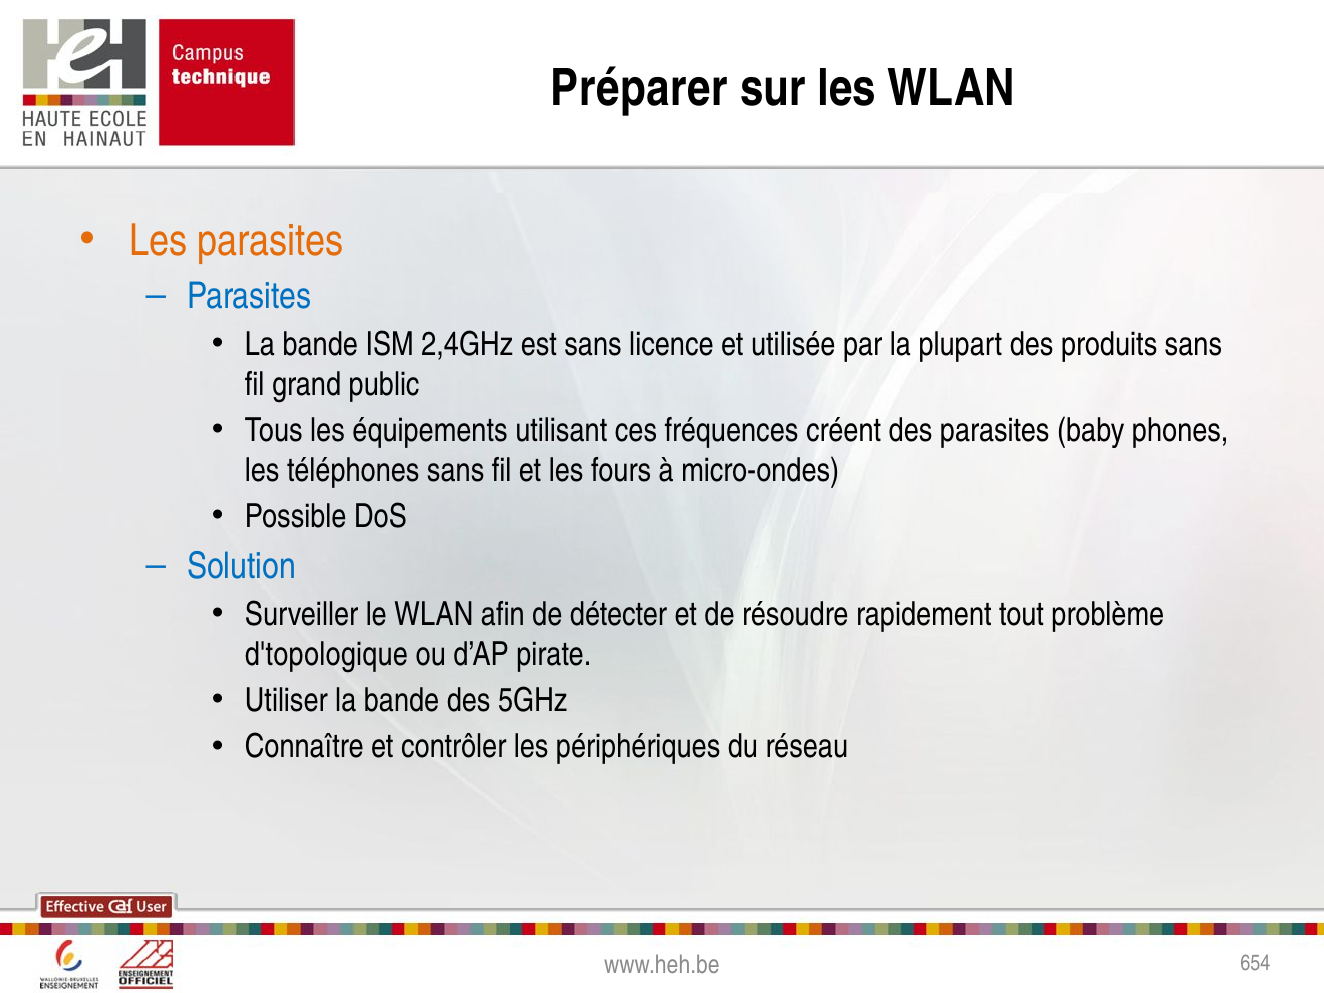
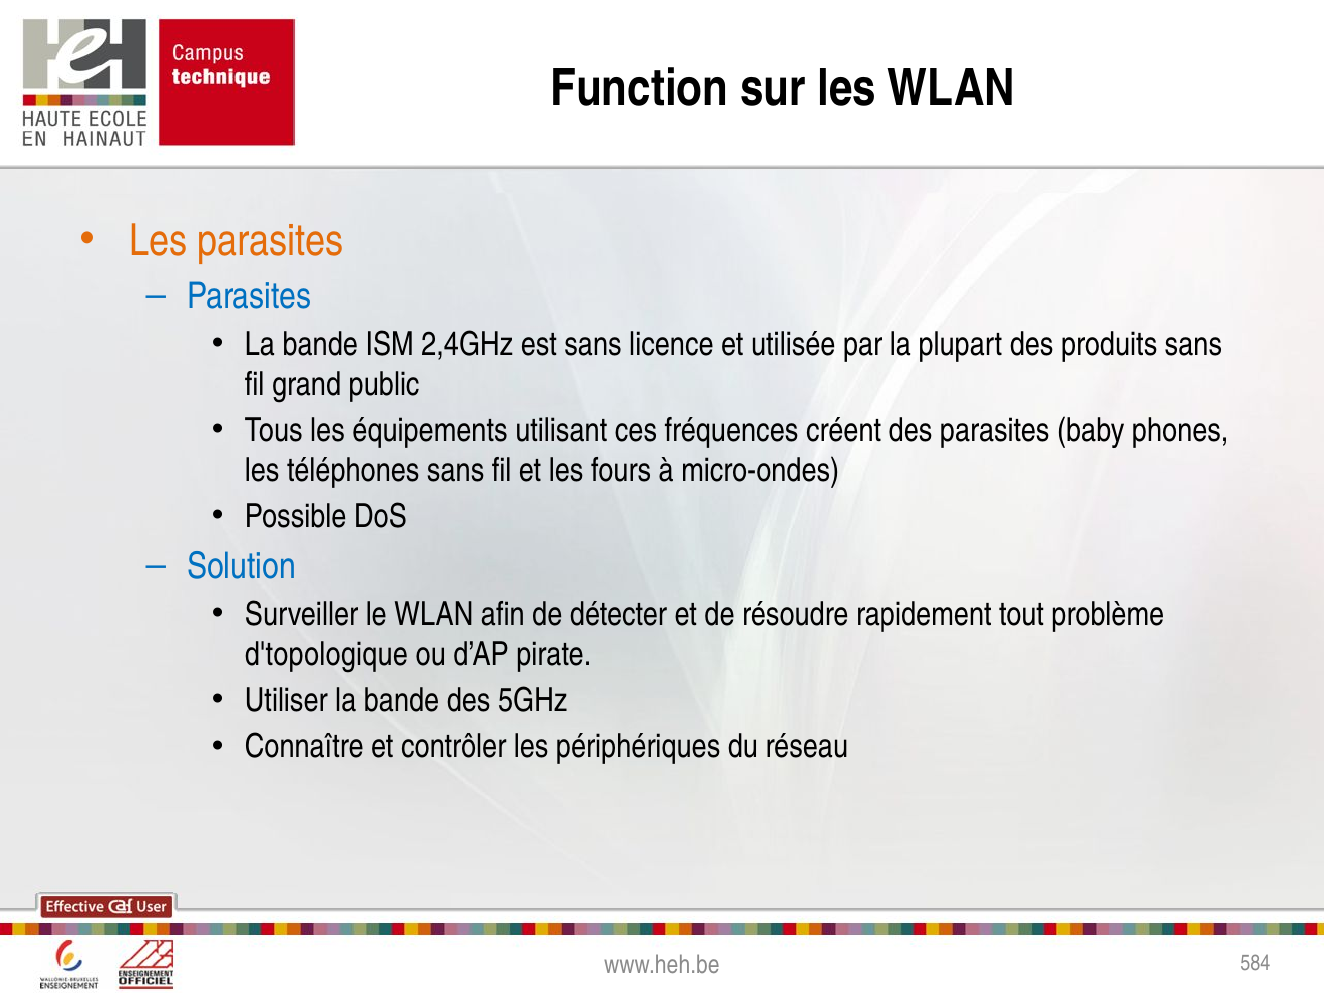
Préparer: Préparer -> Function (639, 88)
654: 654 -> 584 (1255, 963)
